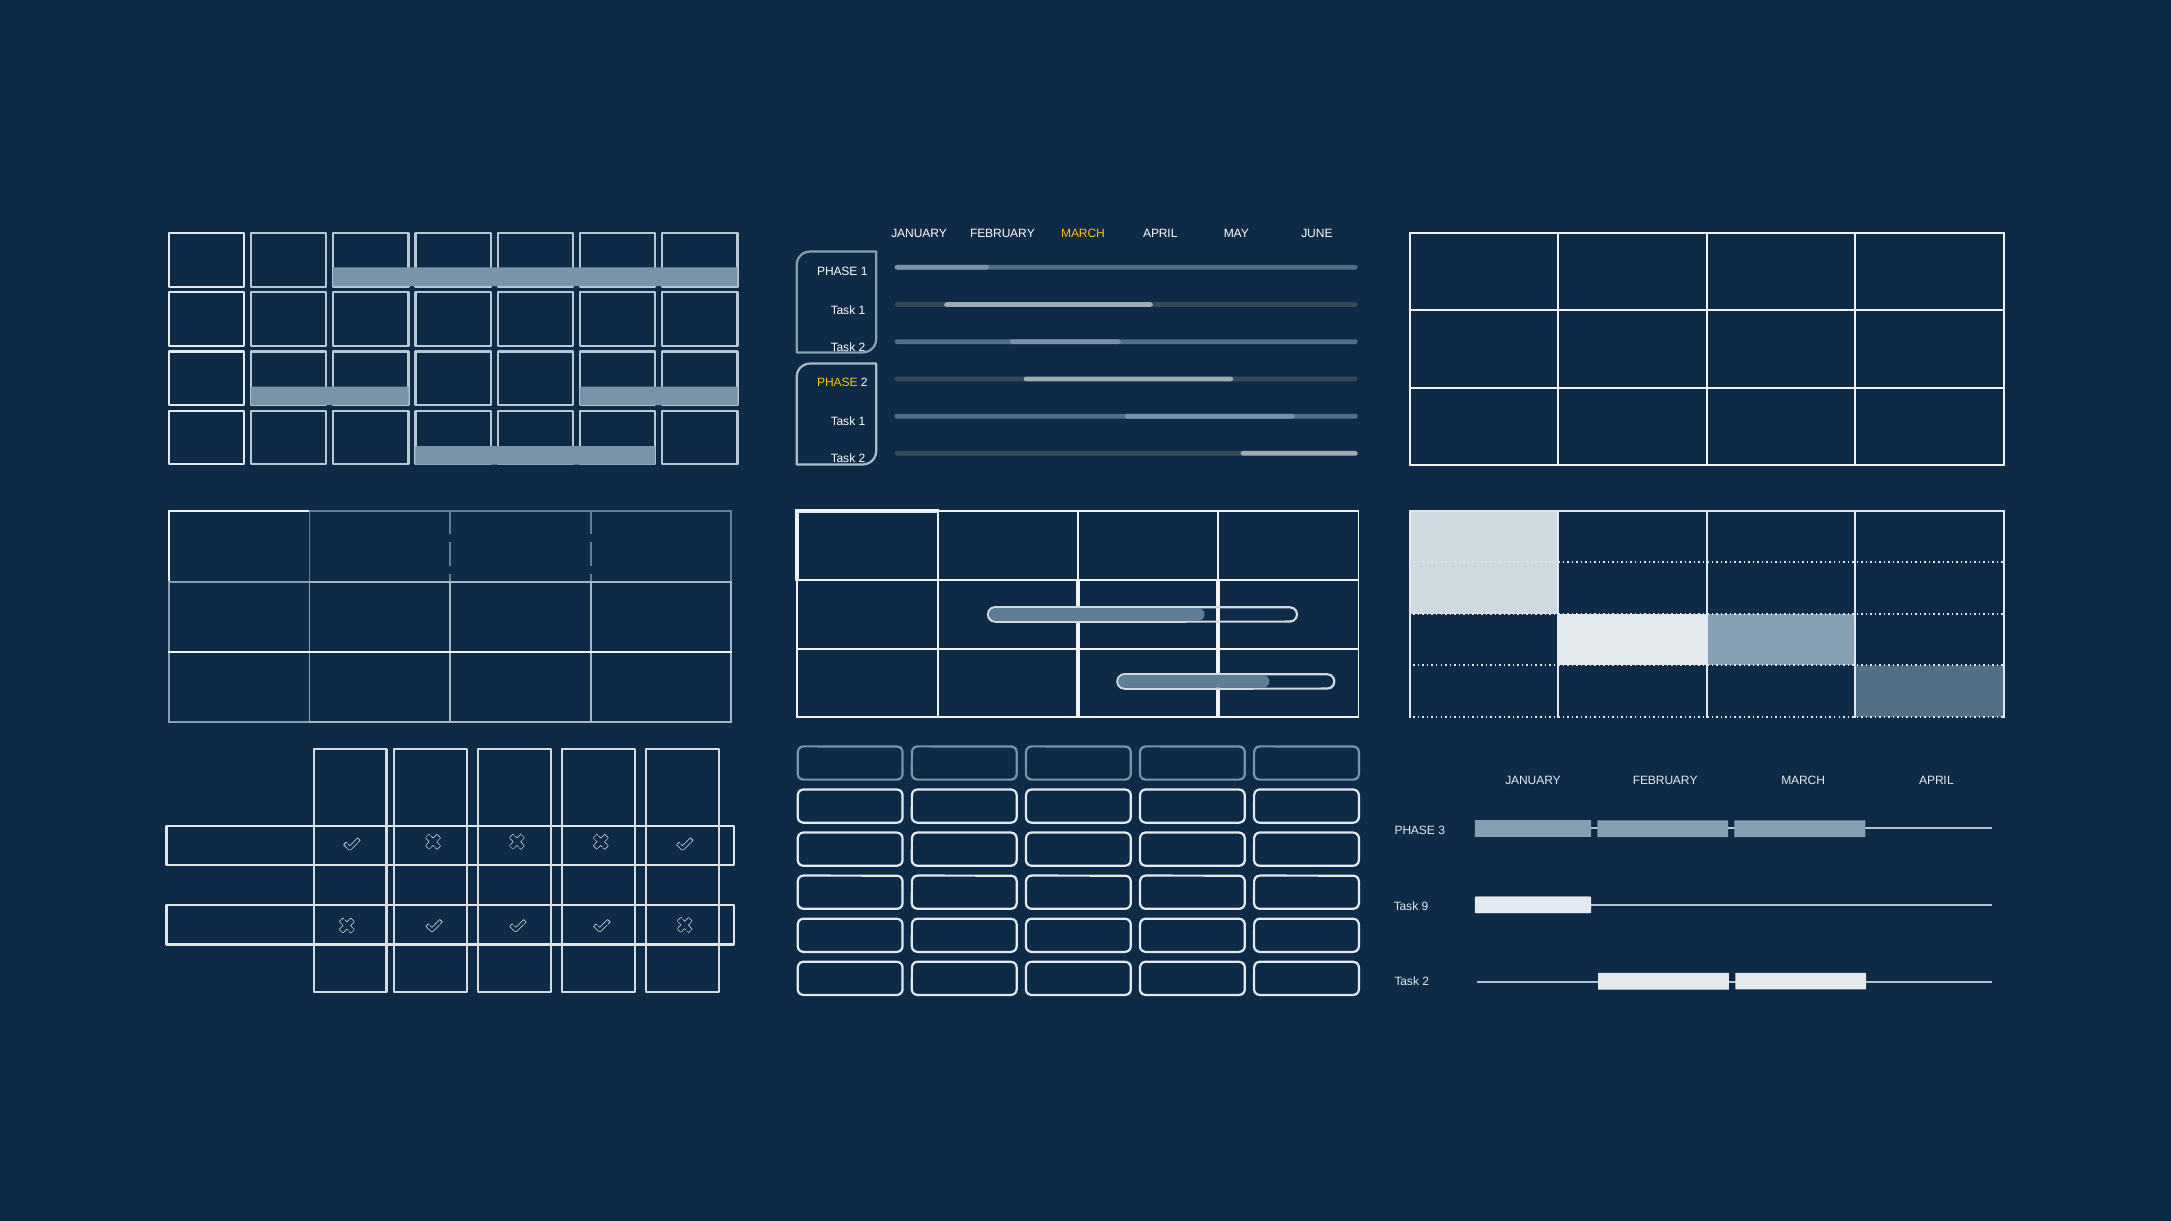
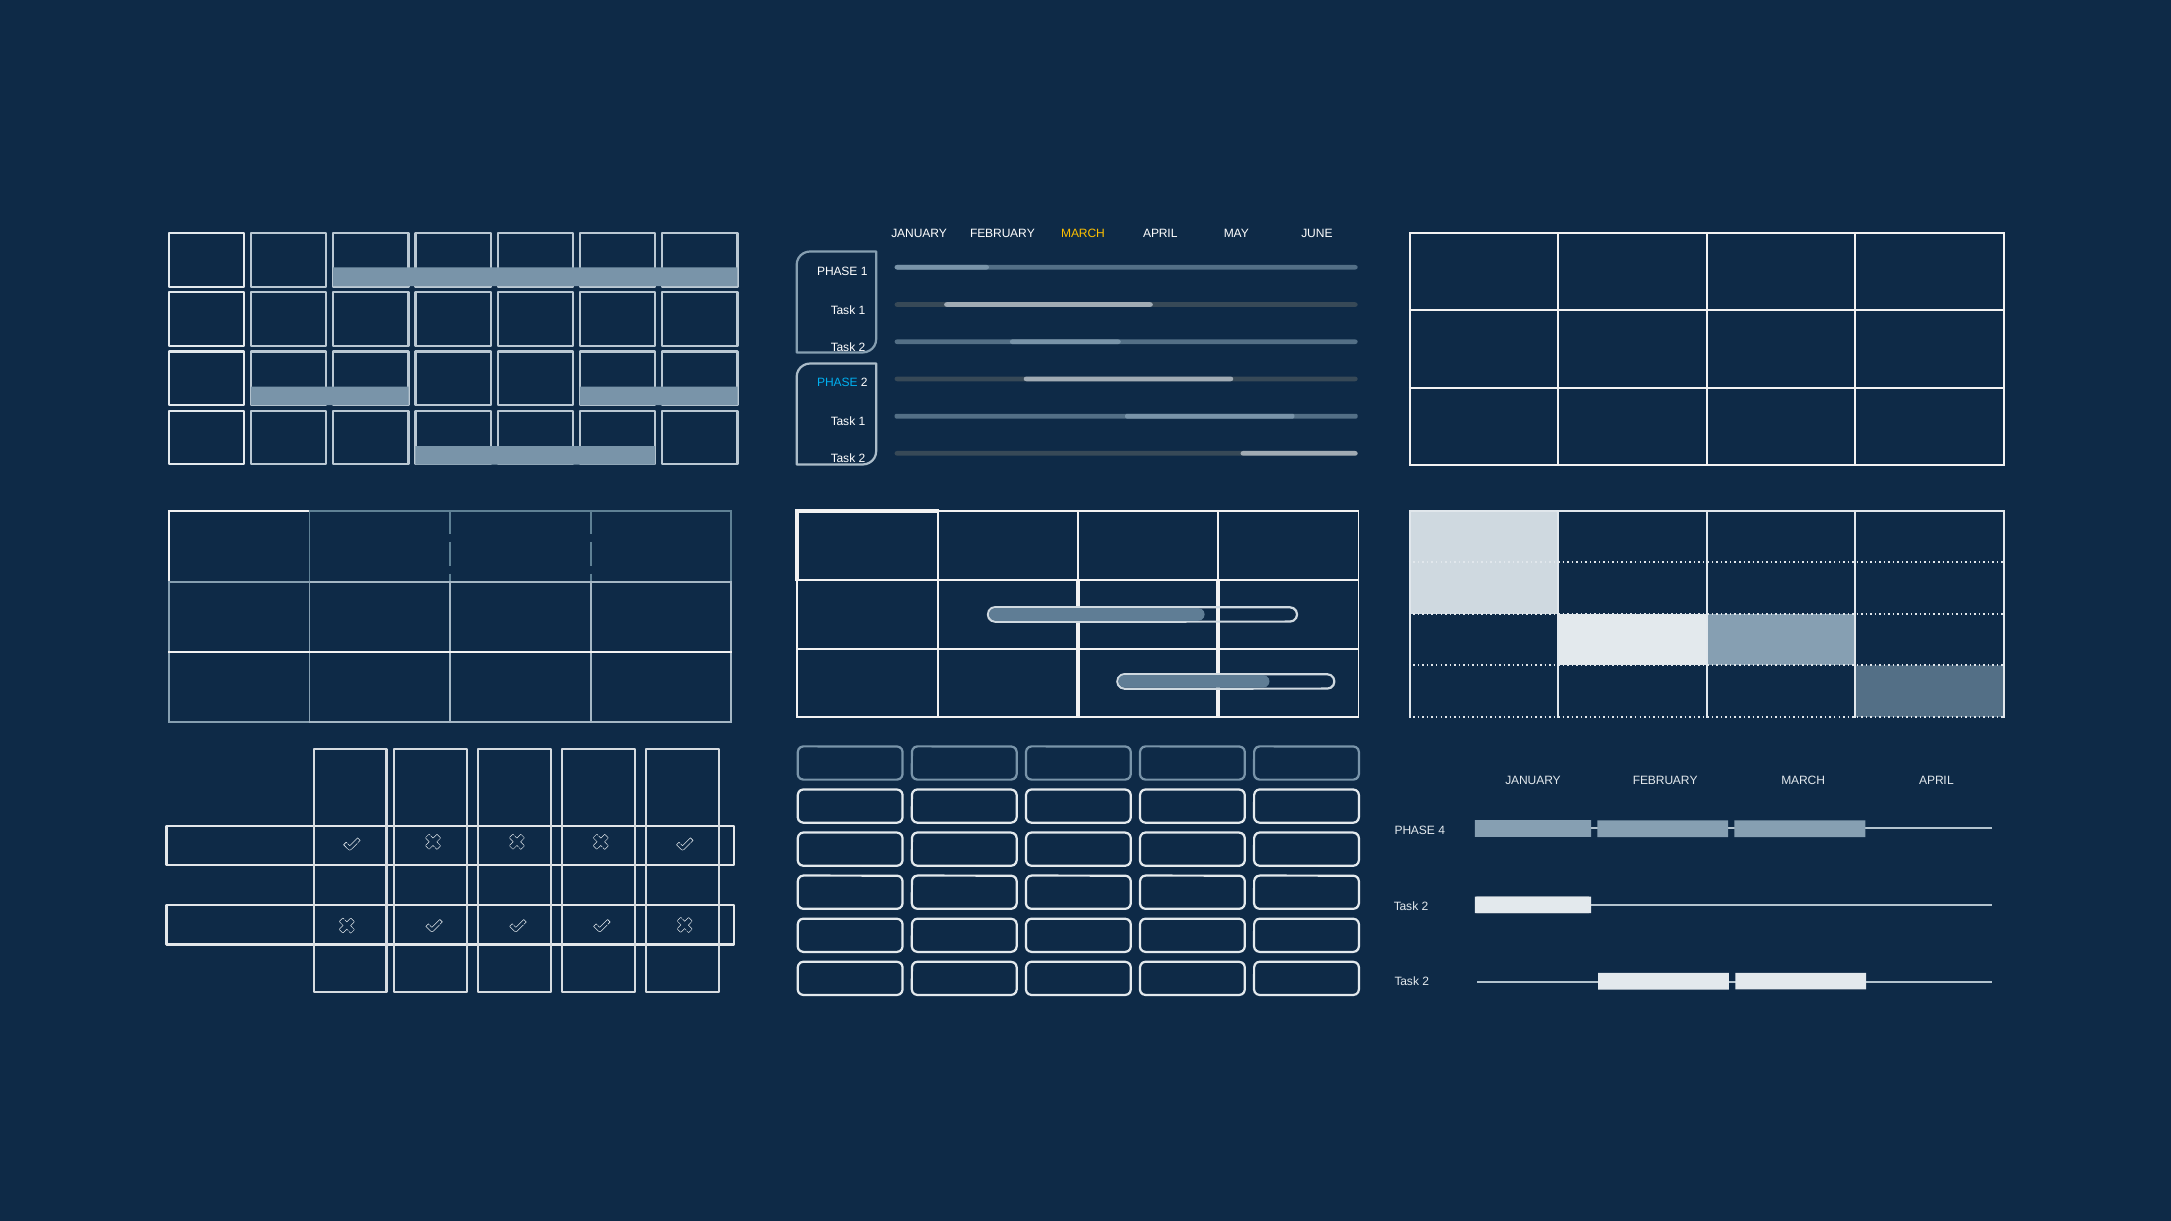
PHASE colour: yellow -> light blue (837, 382)
3: 3 -> 4 (1442, 831)
9: 9 -> 2 (1425, 907)
